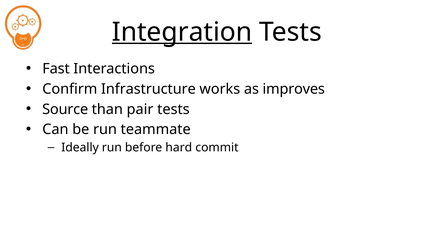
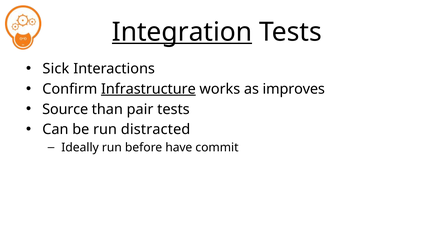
Fast: Fast -> Sick (56, 69)
Infrastructure underline: none -> present (148, 89)
teammate: teammate -> distracted (156, 130)
hard: hard -> have (179, 148)
